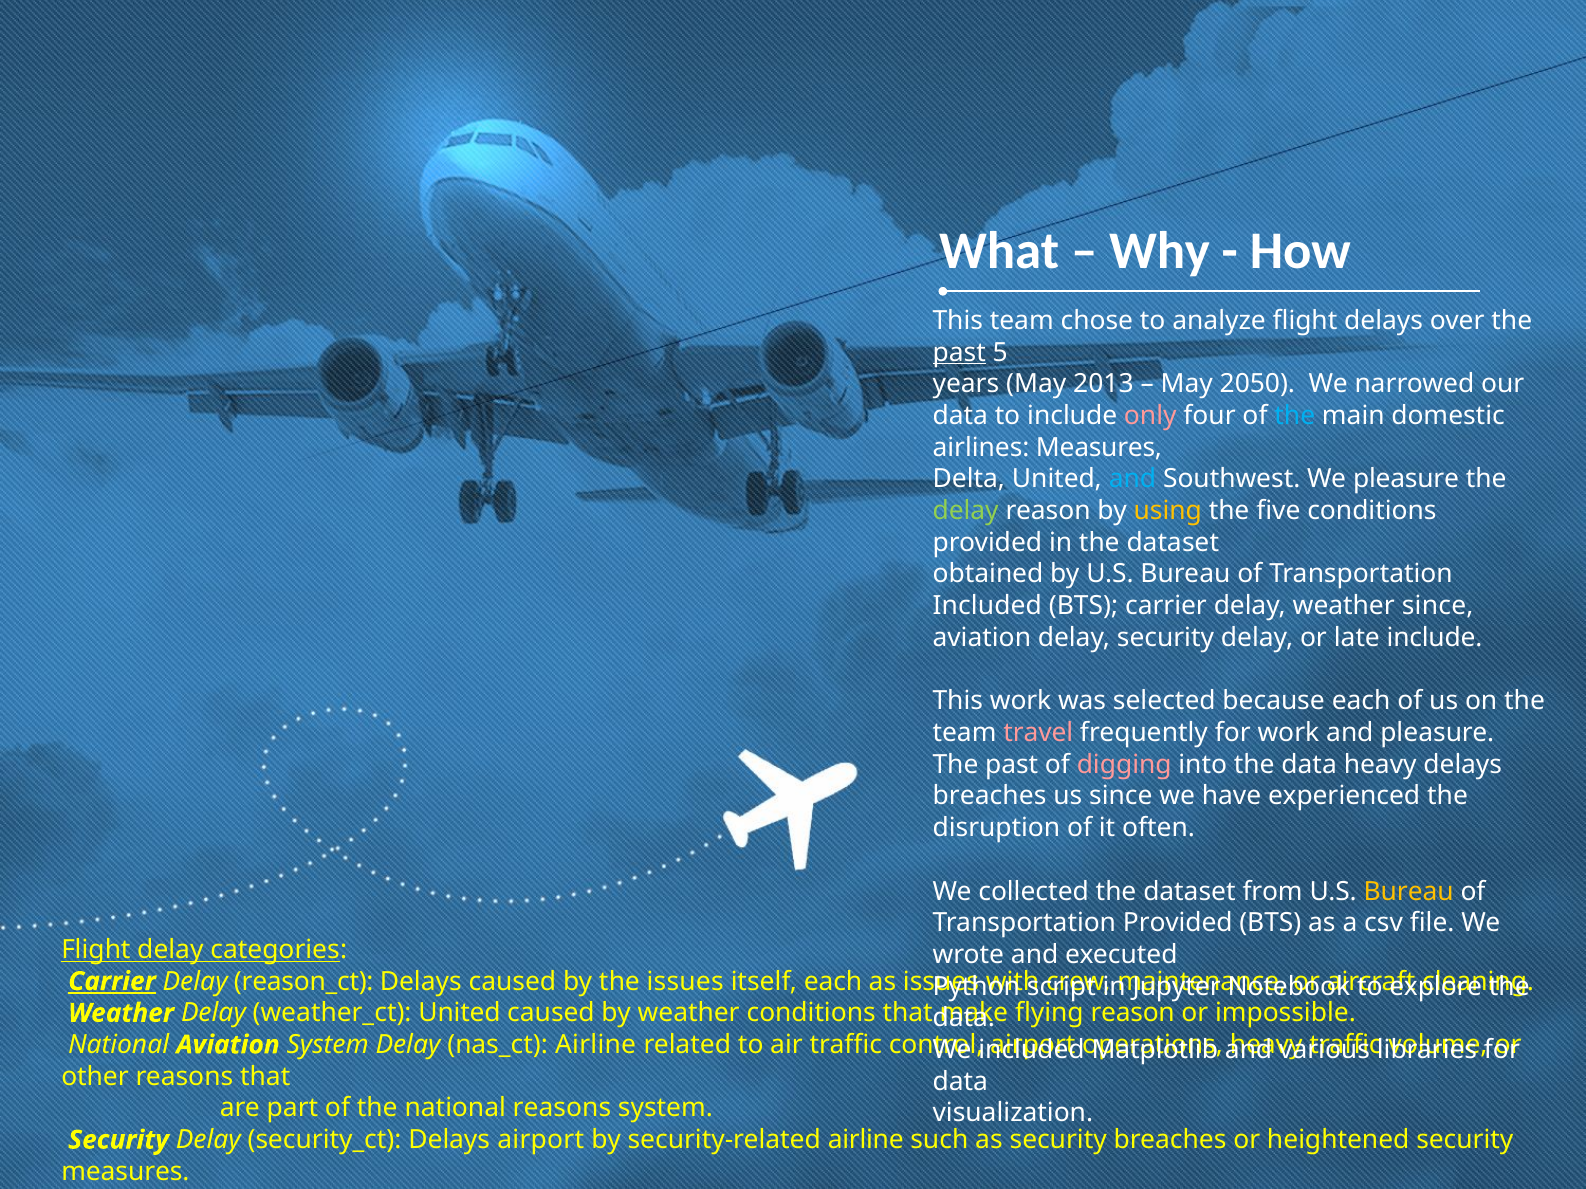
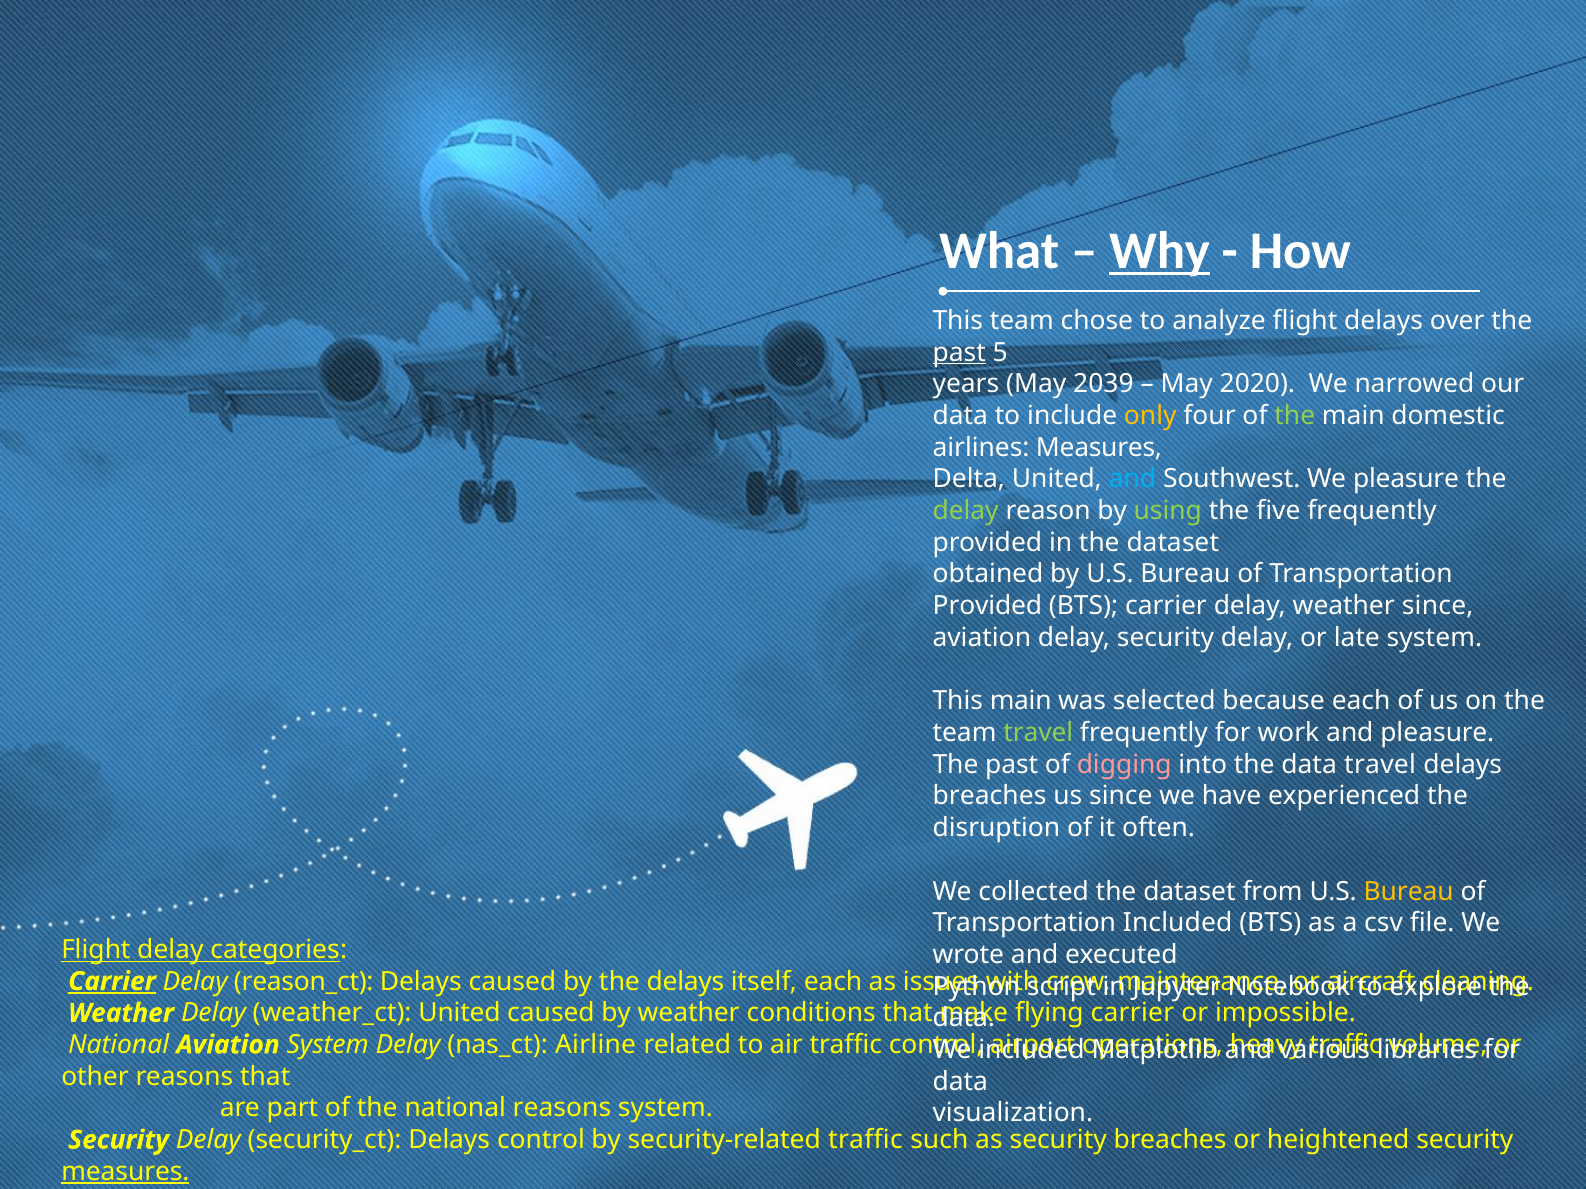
Why underline: none -> present (1160, 251)
2013: 2013 -> 2039 (1103, 384)
2050: 2050 -> 2020 (1257, 384)
only colour: pink -> yellow (1150, 416)
the colour: light blue -> light green (1295, 416)
using colour: yellow -> light green (1168, 511)
five conditions: conditions -> frequently (1372, 511)
Included: Included -> Provided (987, 606)
late include: include -> system (1434, 638)
This work: work -> main (1021, 701)
travel colour: pink -> light green (1038, 733)
data heavy: heavy -> travel (1380, 765)
Transportation Provided: Provided -> Included (1178, 923)
the issues: issues -> delays (685, 982)
flying reason: reason -> carrier (1132, 1014)
Delays airport: airport -> control (541, 1140)
security-related airline: airline -> traffic (865, 1140)
measures underline: none -> present (125, 1172)
